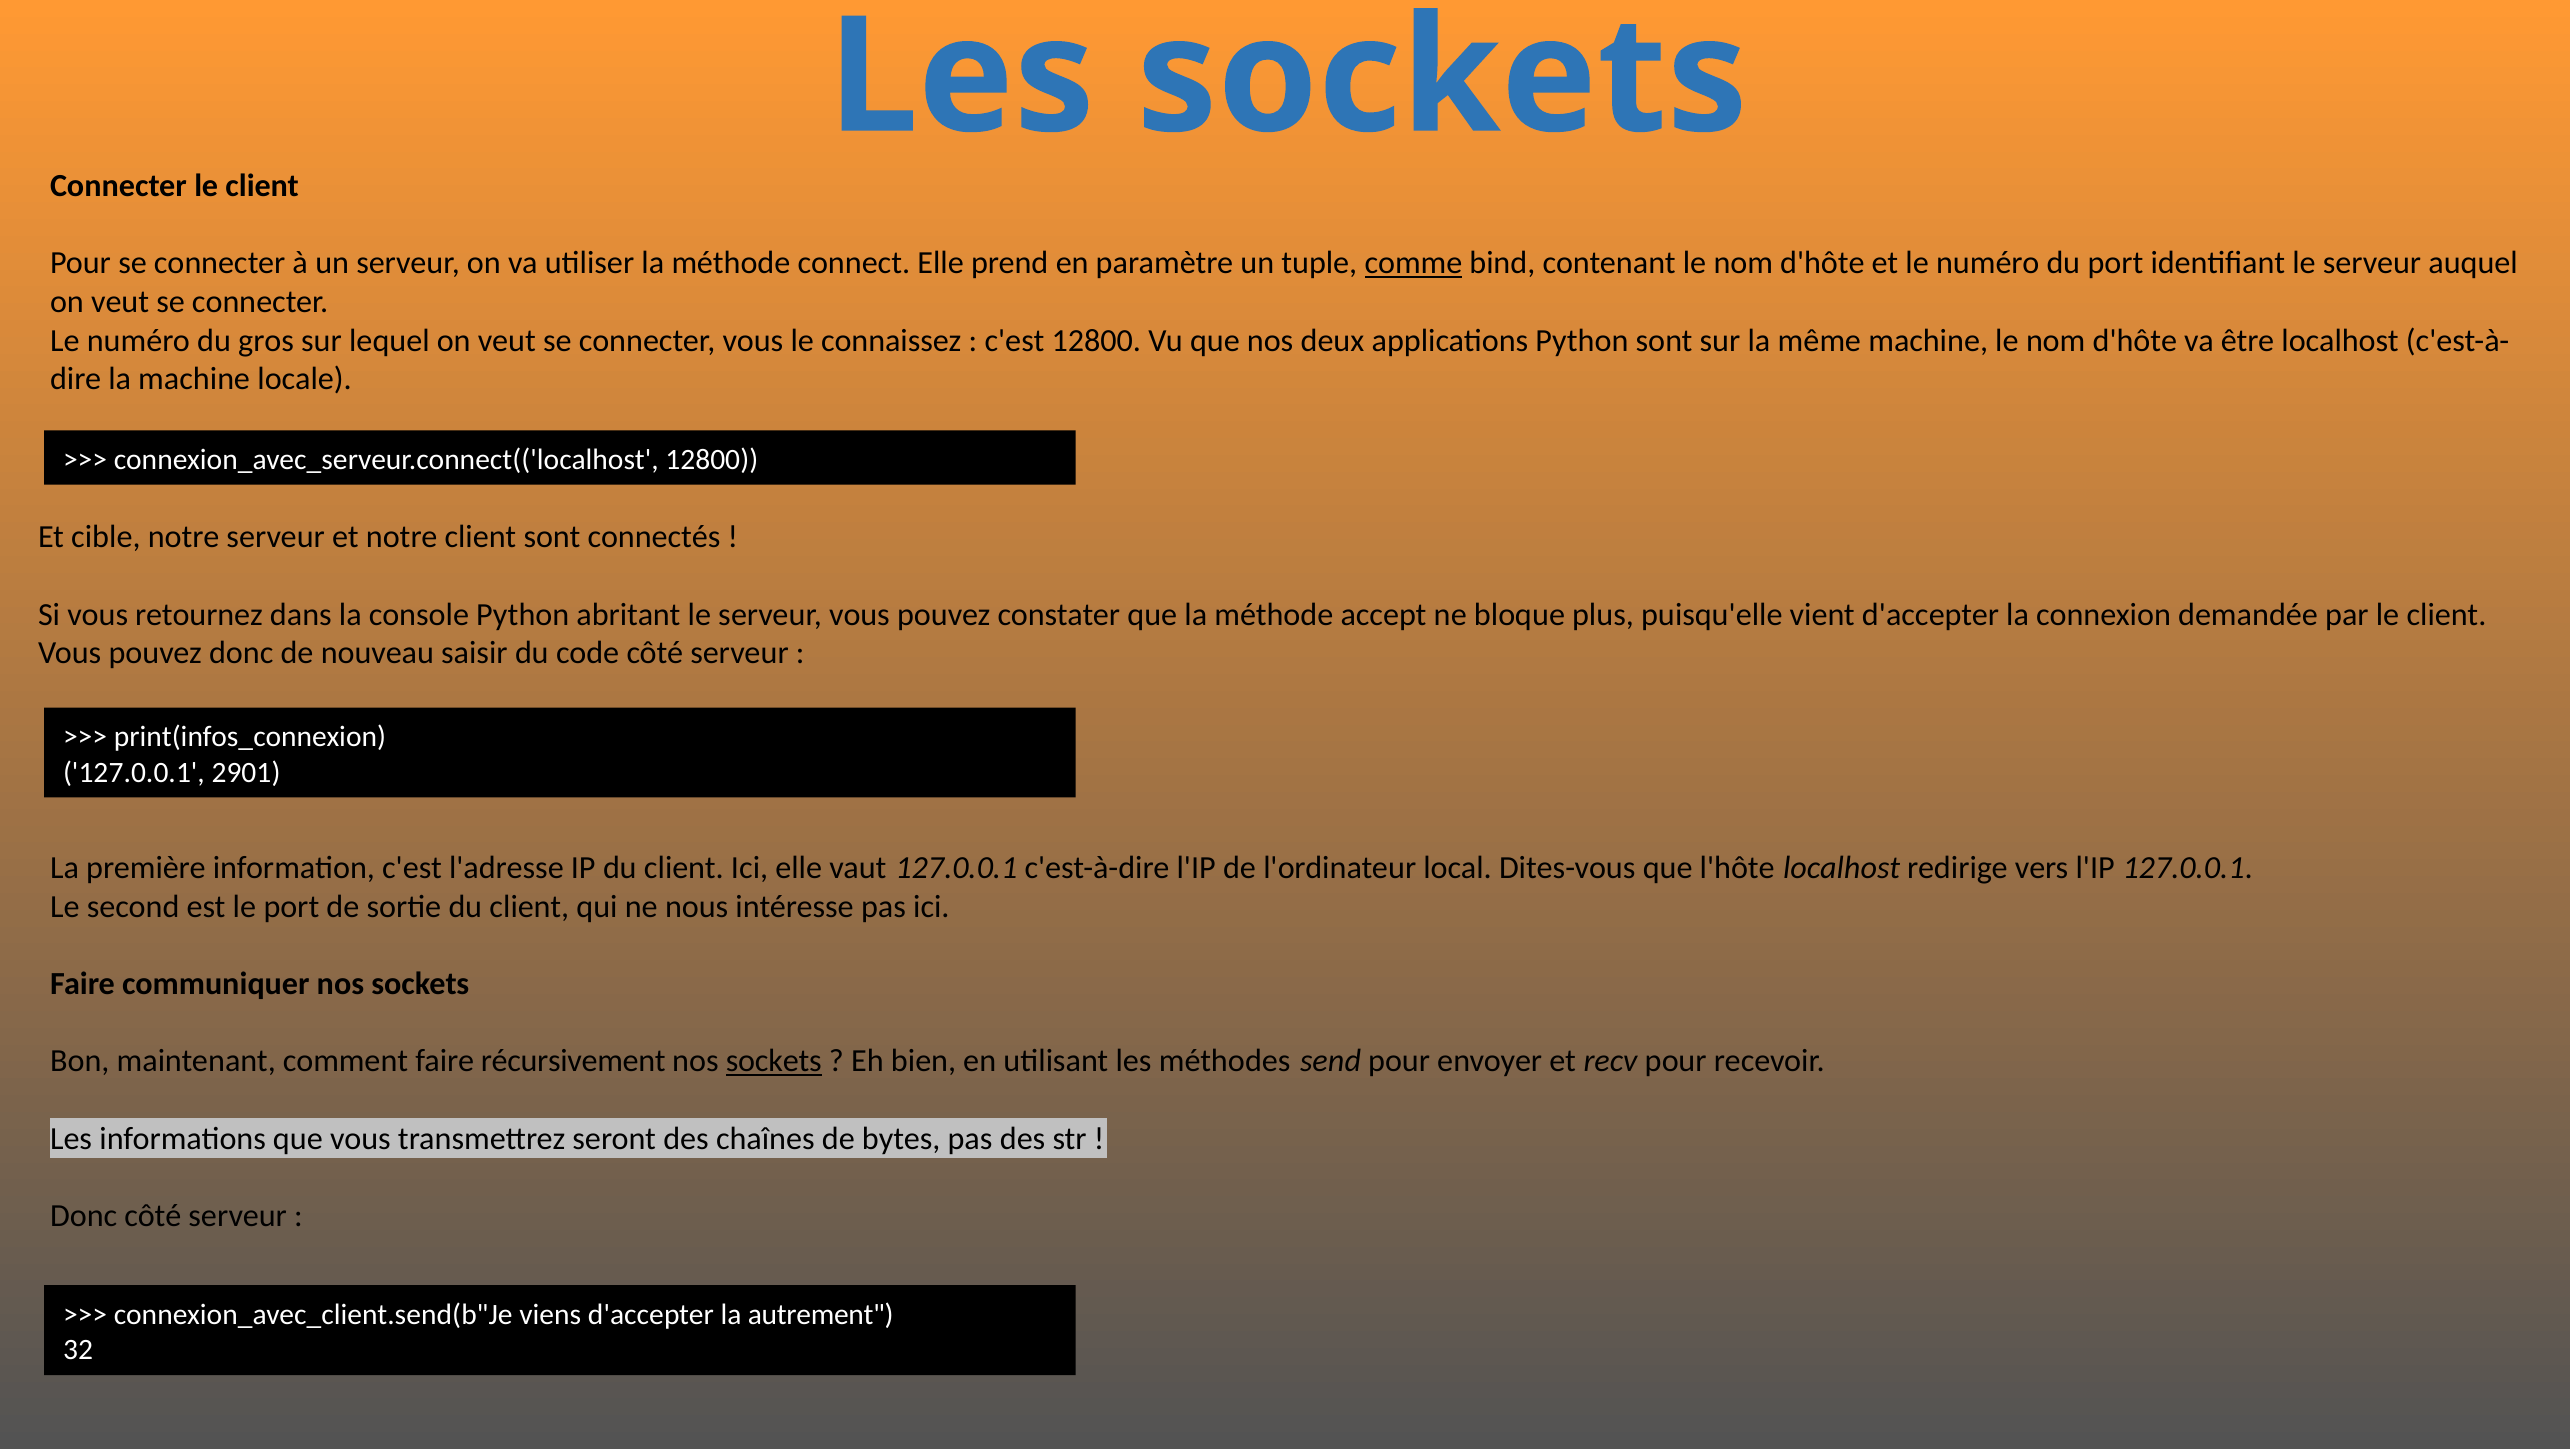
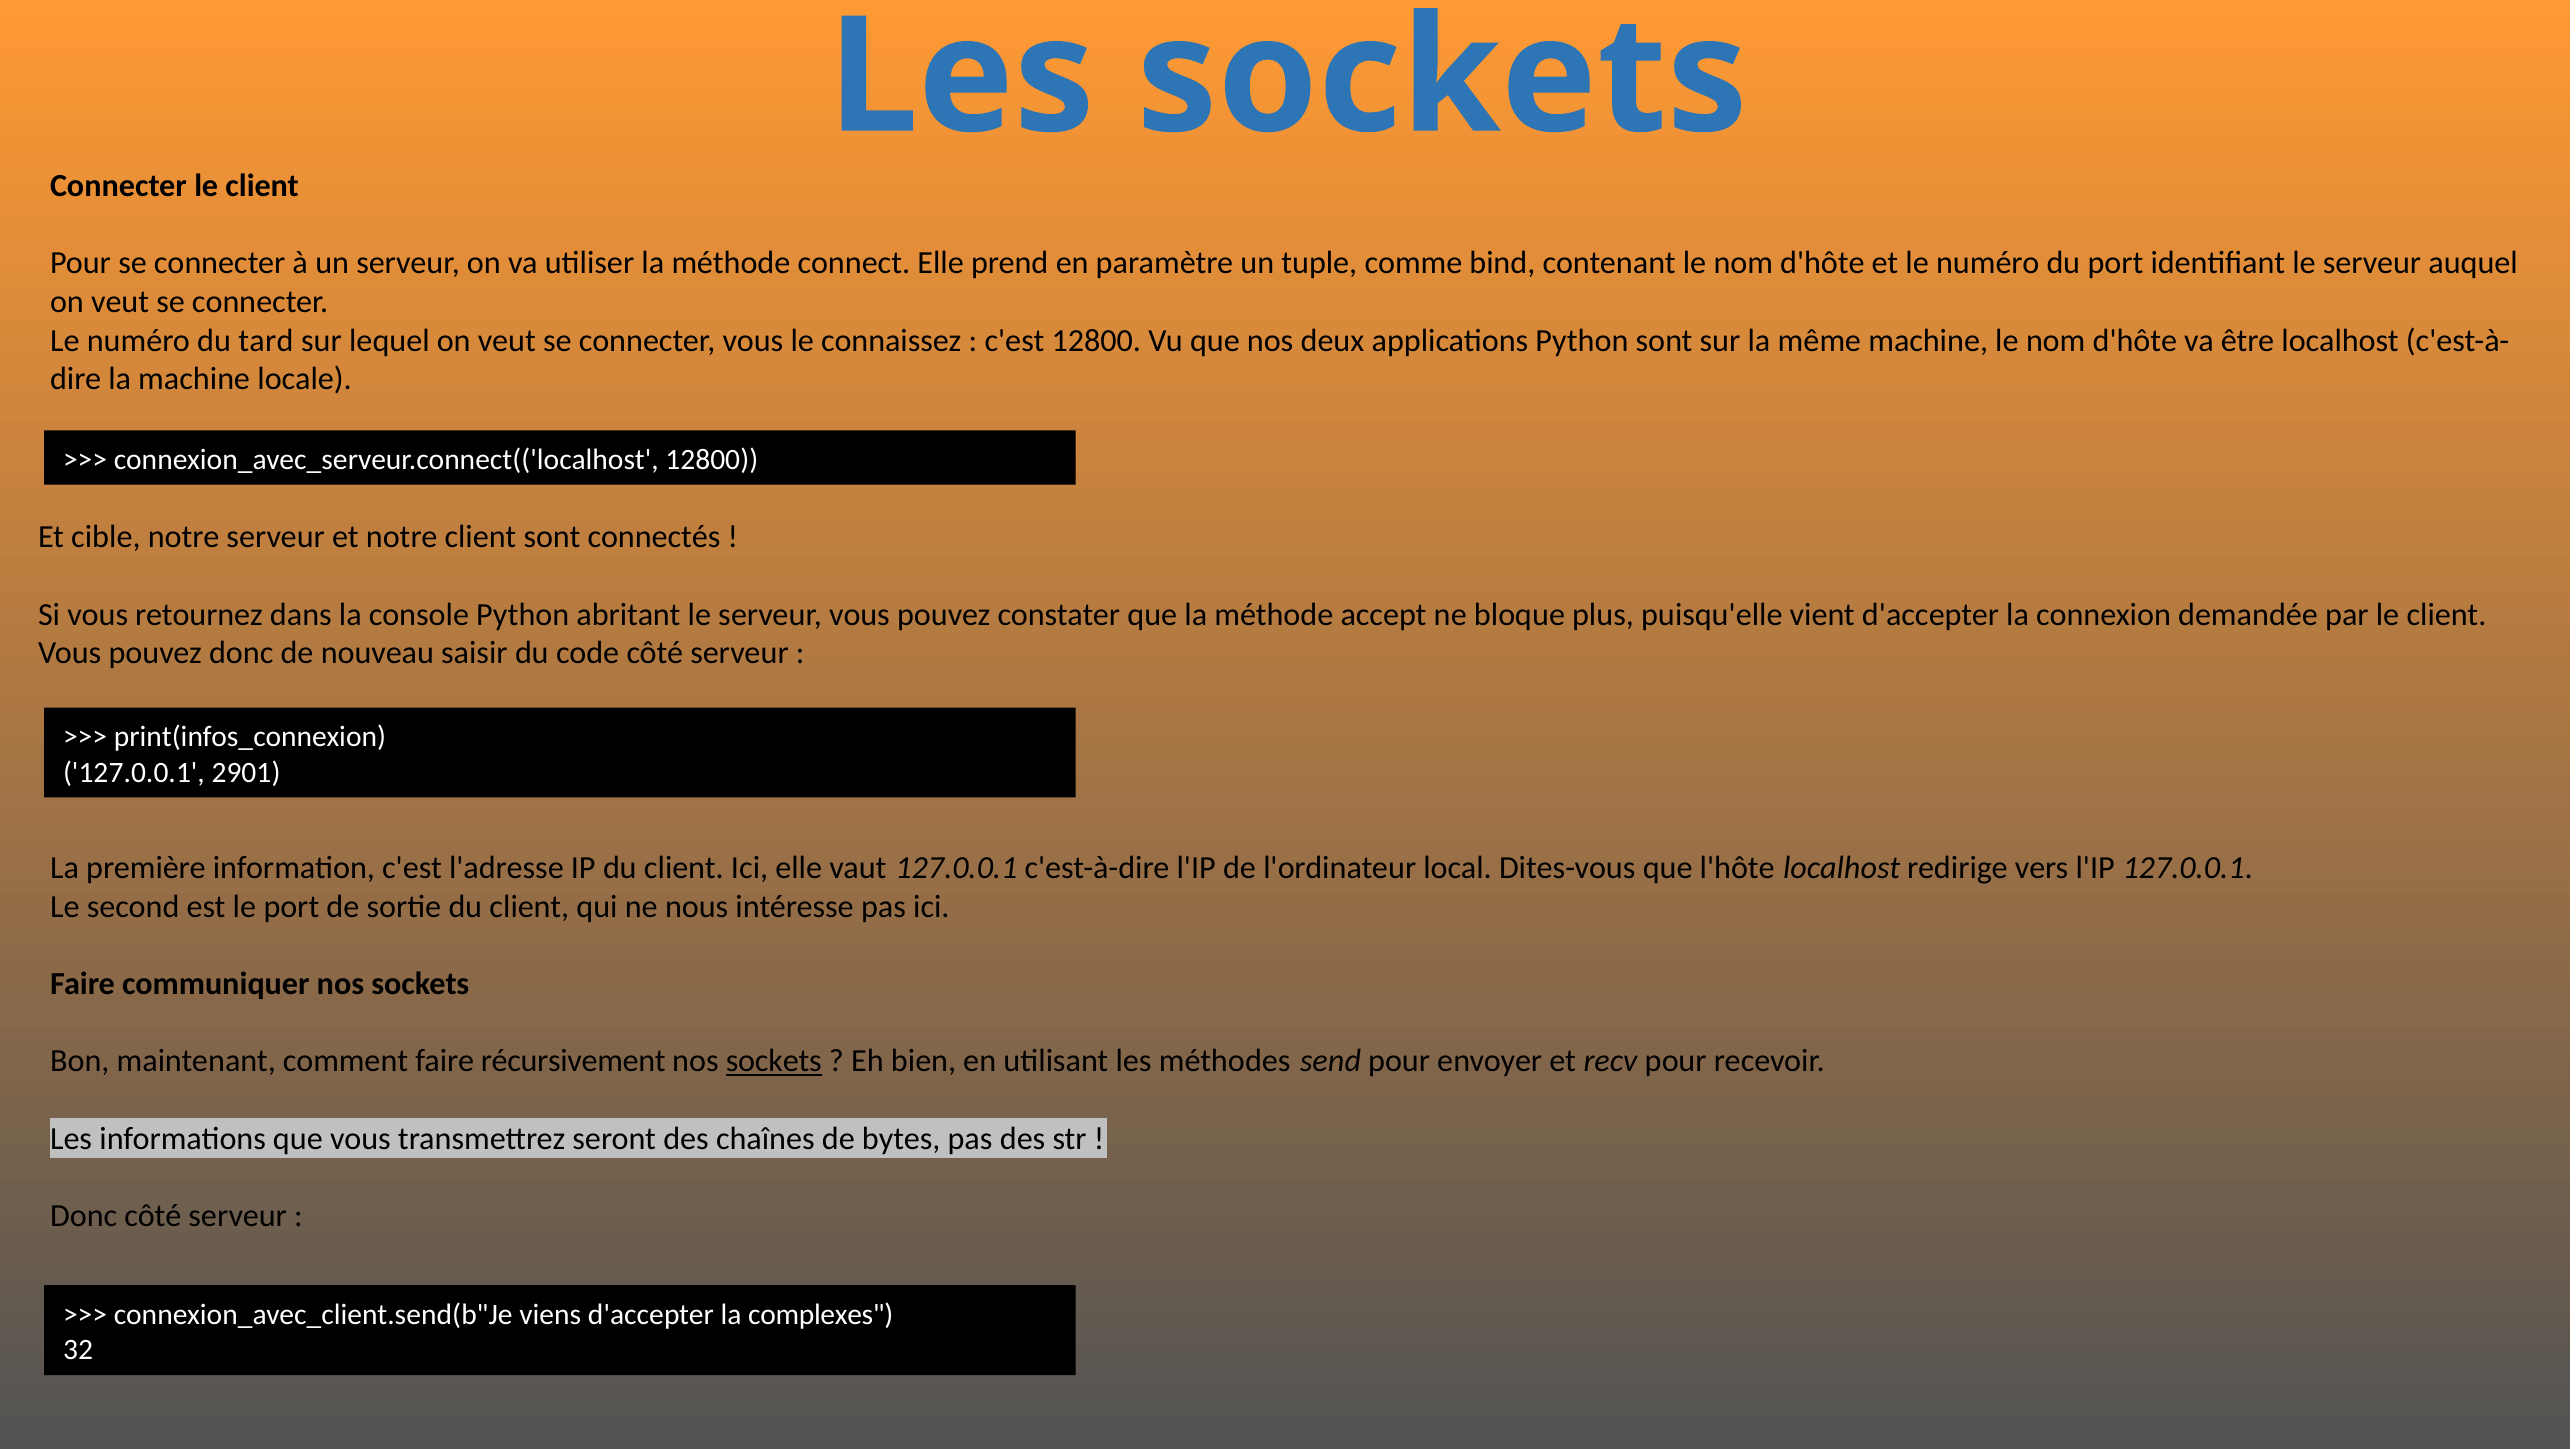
comme underline: present -> none (1413, 263)
gros: gros -> tard (266, 341)
autrement: autrement -> complexes (821, 1315)
